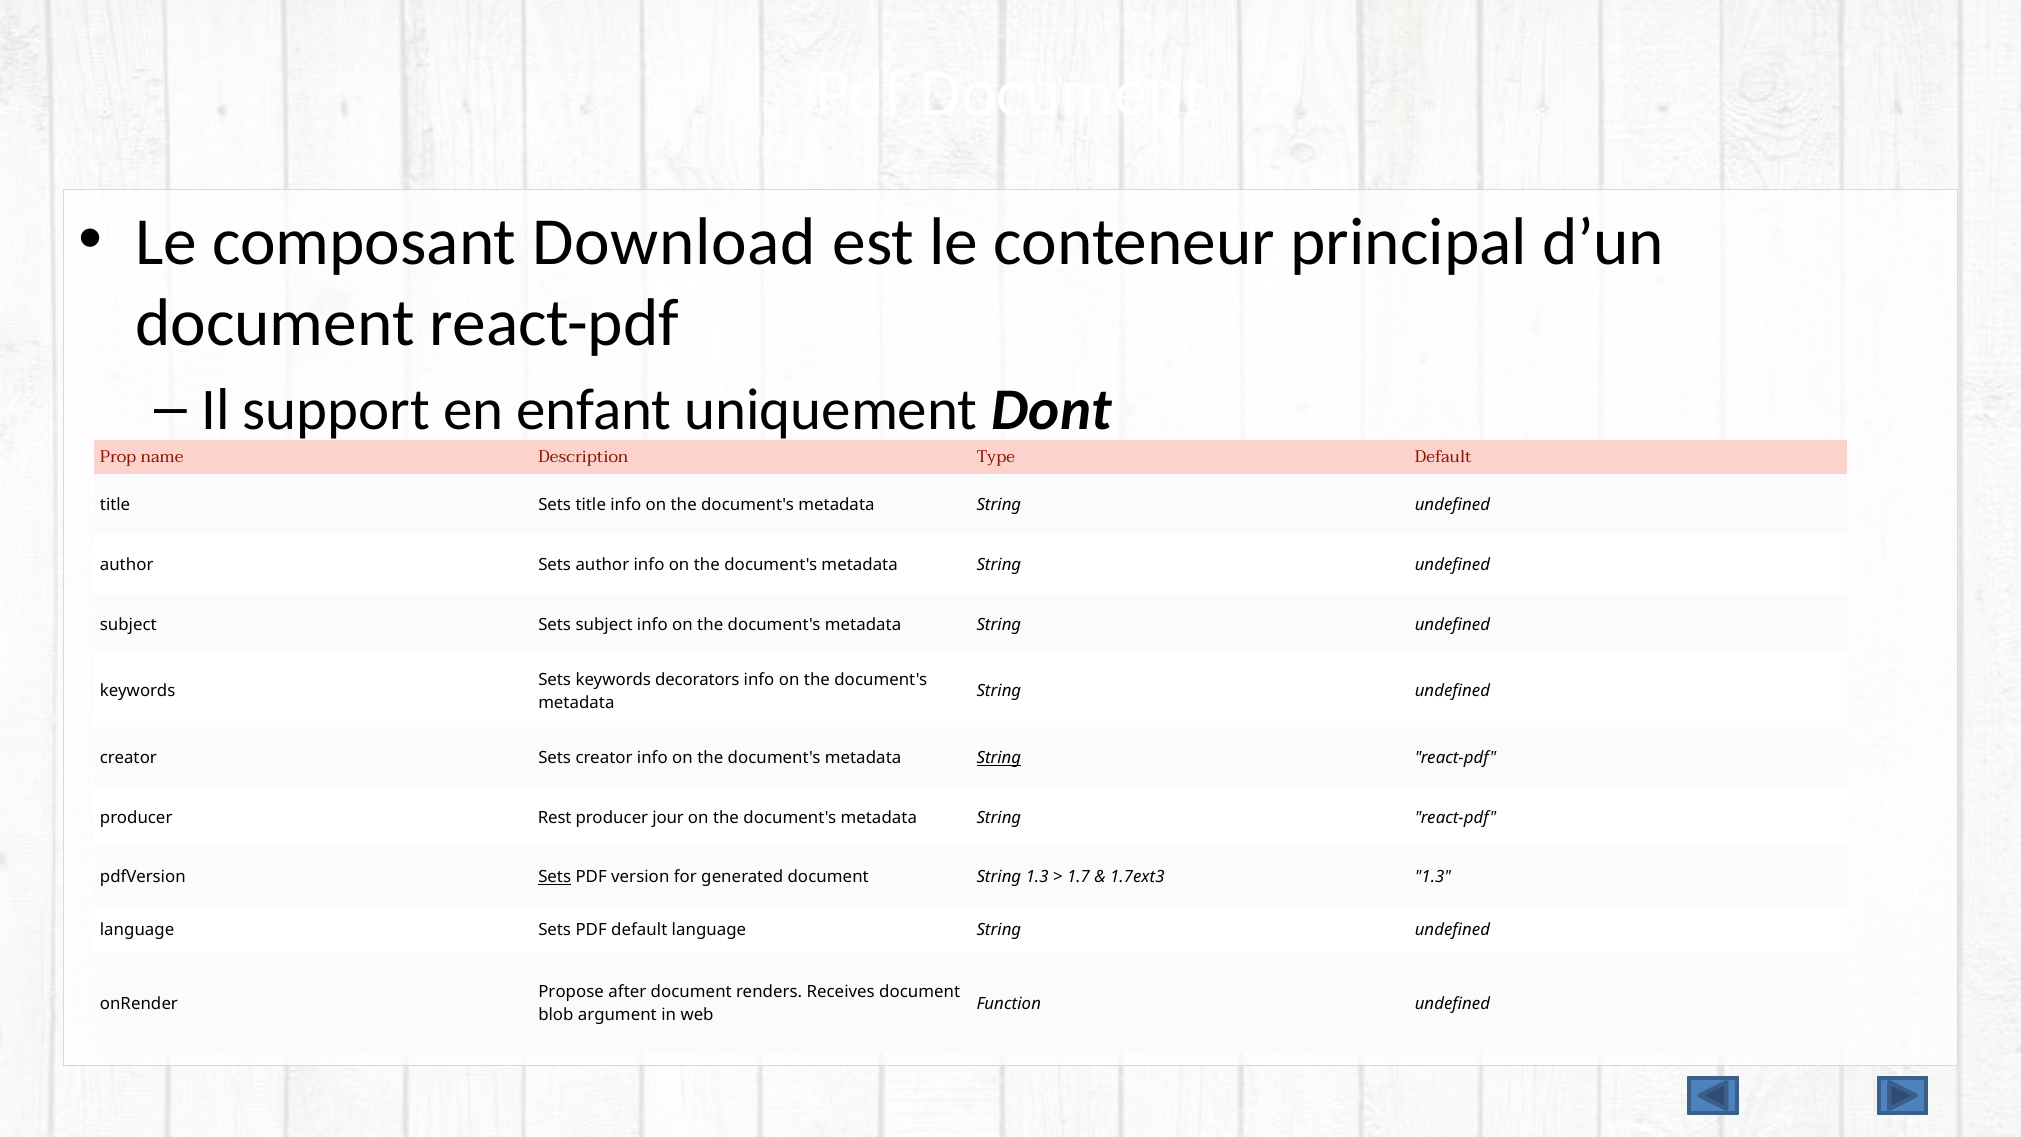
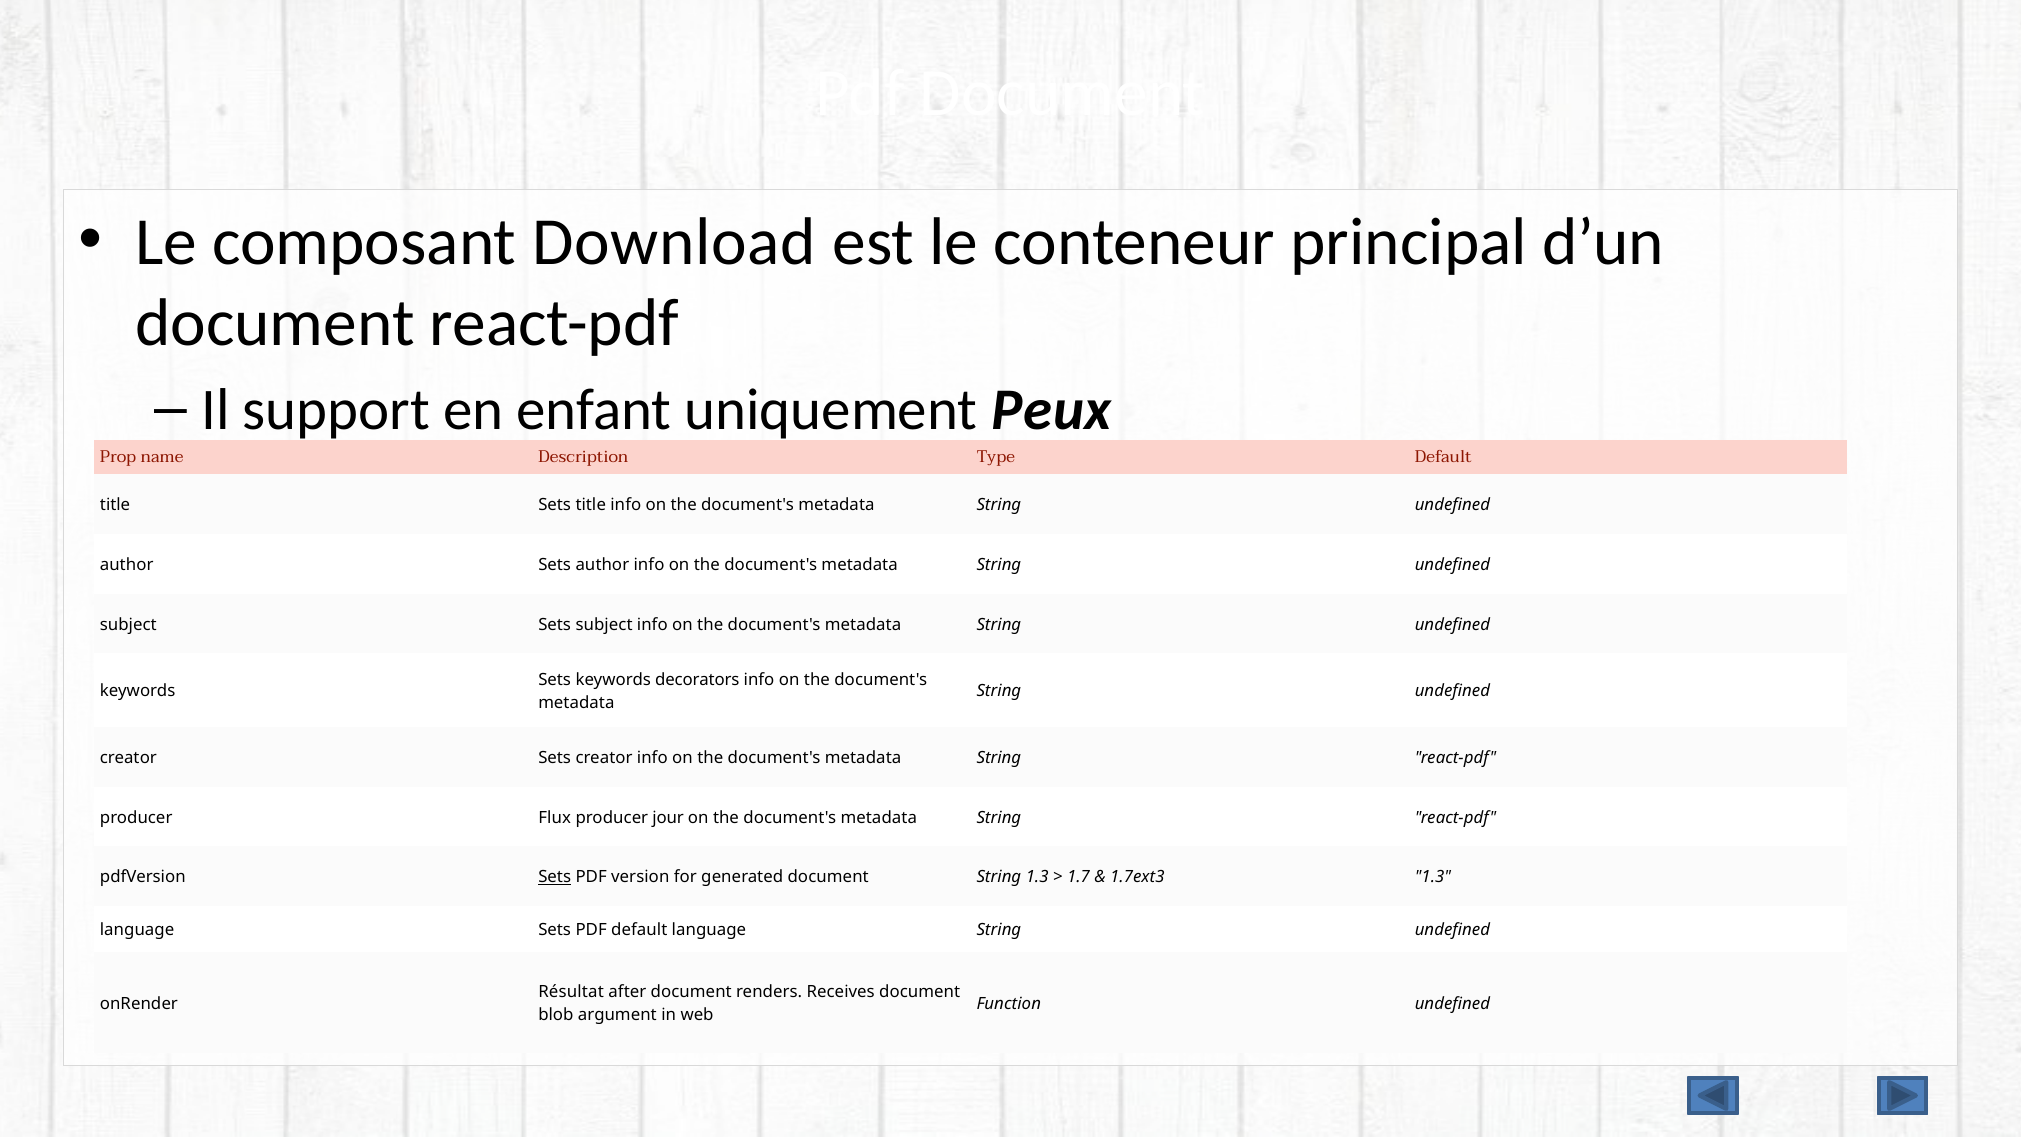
Dont: Dont -> Peux (1052, 410)
String underline: present -> none (999, 758)
Rest: Rest -> Flux (555, 817)
Propose: Propose -> Résultat (571, 992)
